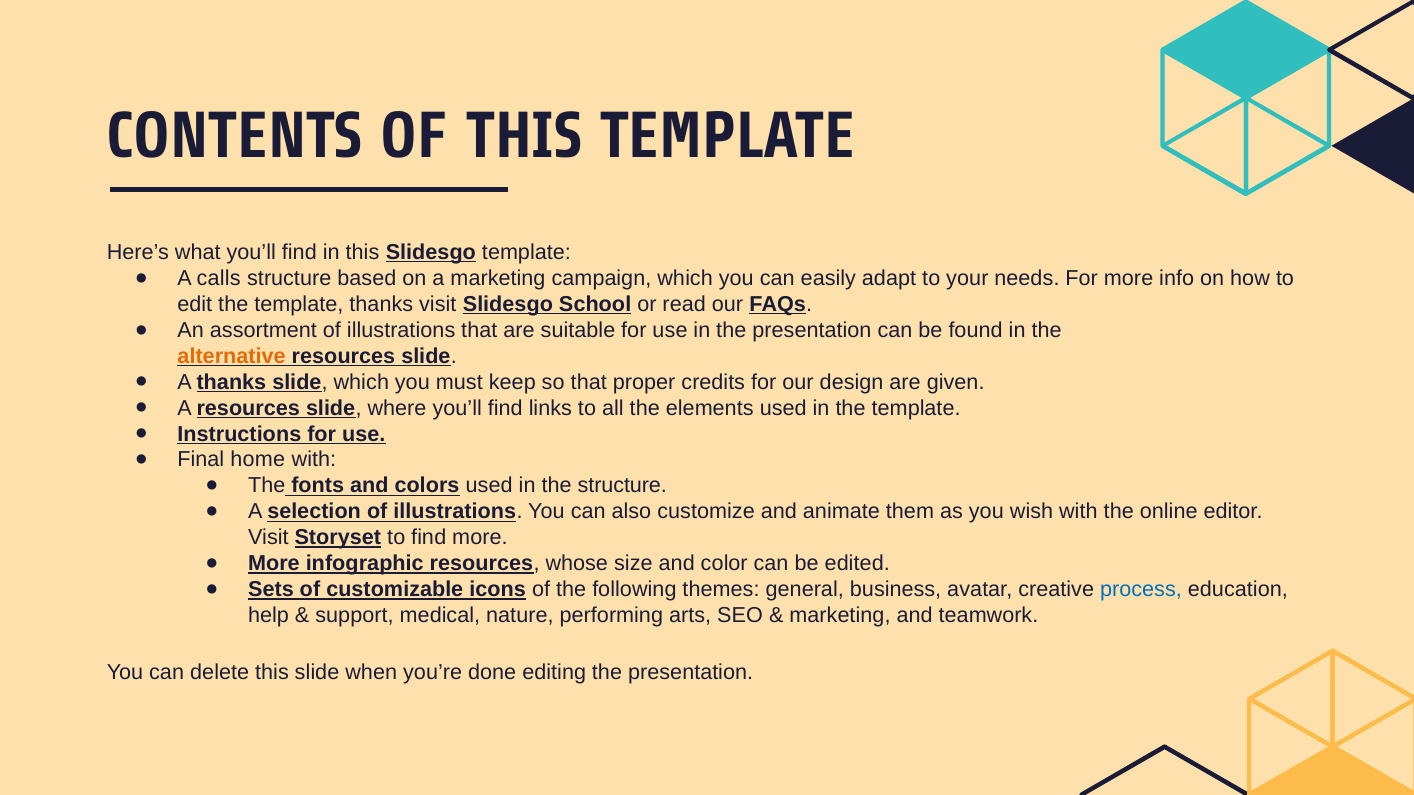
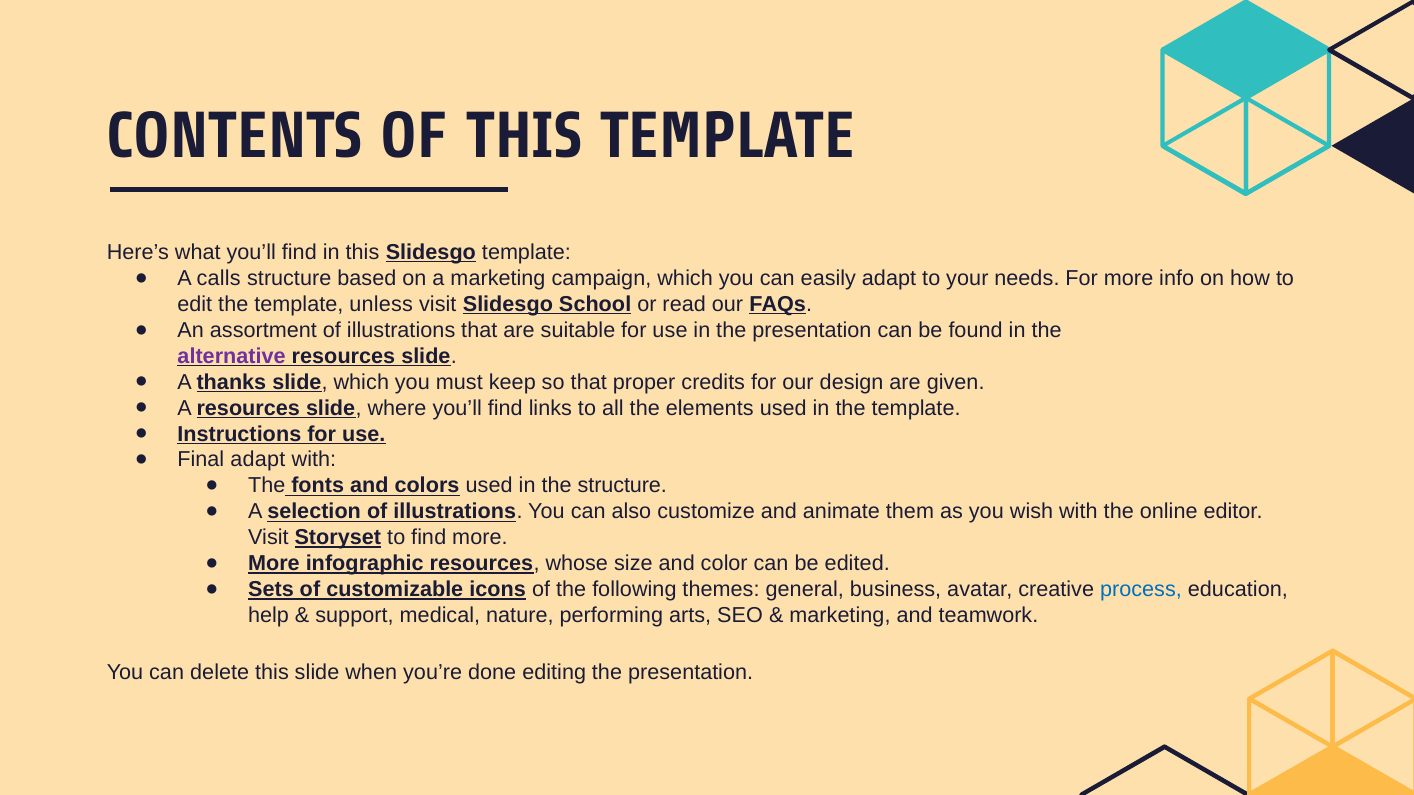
template thanks: thanks -> unless (381, 304)
alternative colour: orange -> purple (232, 356)
Final home: home -> adapt (258, 460)
